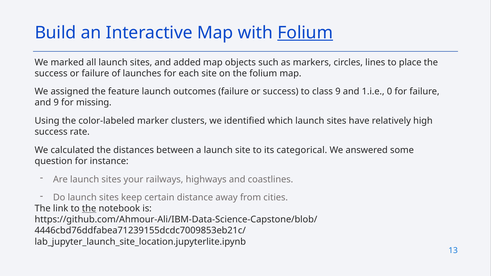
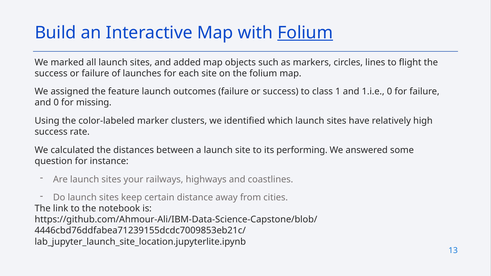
place: place -> flight (410, 62)
class 9: 9 -> 1 (338, 92)
and 9: 9 -> 0 (56, 103)
categorical: categorical -> performing (302, 150)
the underline: present -> none (89, 209)
